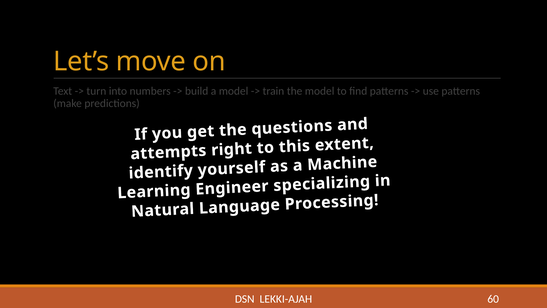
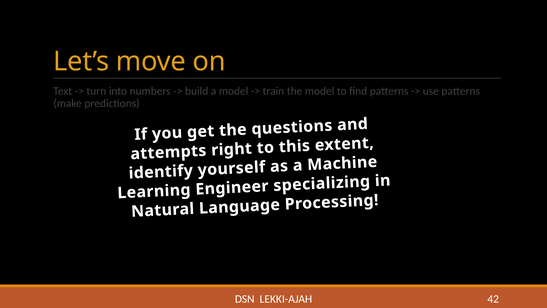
60: 60 -> 42 (493, 299)
